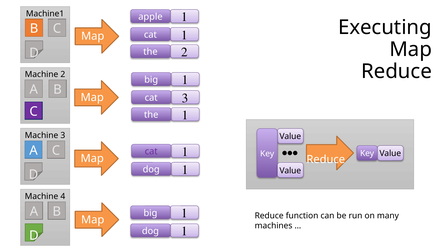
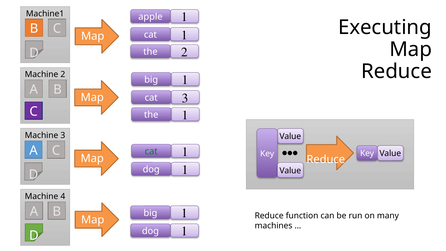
cat colour: purple -> green (151, 151)
